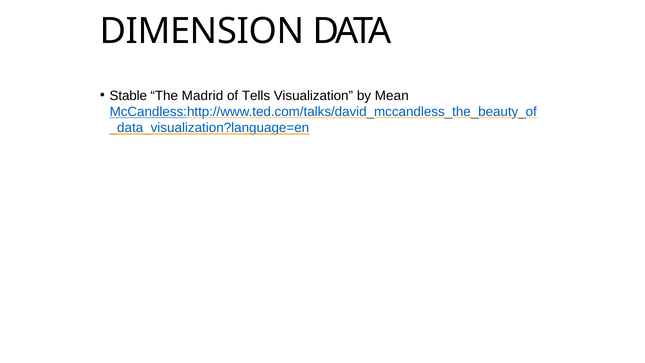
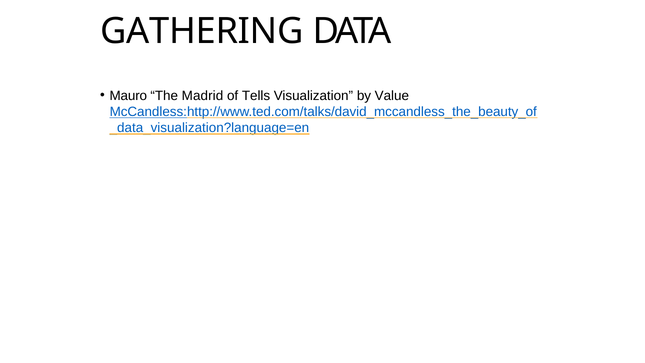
DIMENSION: DIMENSION -> GATHERING (202, 31)
Stable: Stable -> Mauro (128, 96)
Mean: Mean -> Value (392, 96)
